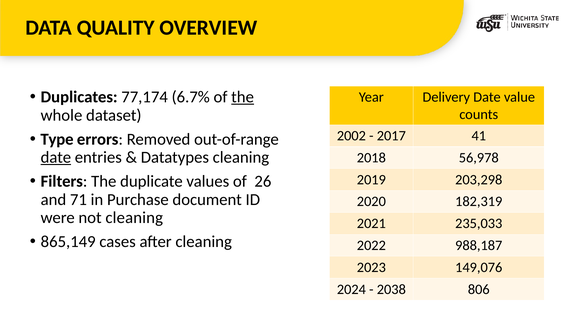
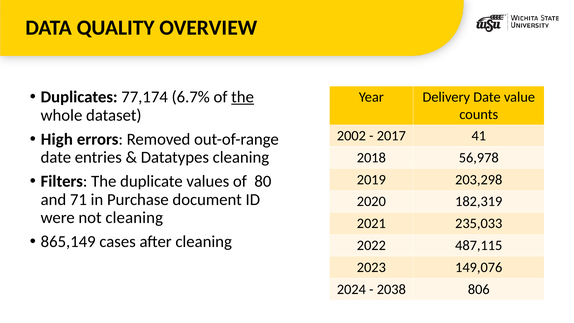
Type: Type -> High (57, 139)
date underline: present -> none (56, 157)
26: 26 -> 80 (263, 181)
988,187: 988,187 -> 487,115 (479, 245)
